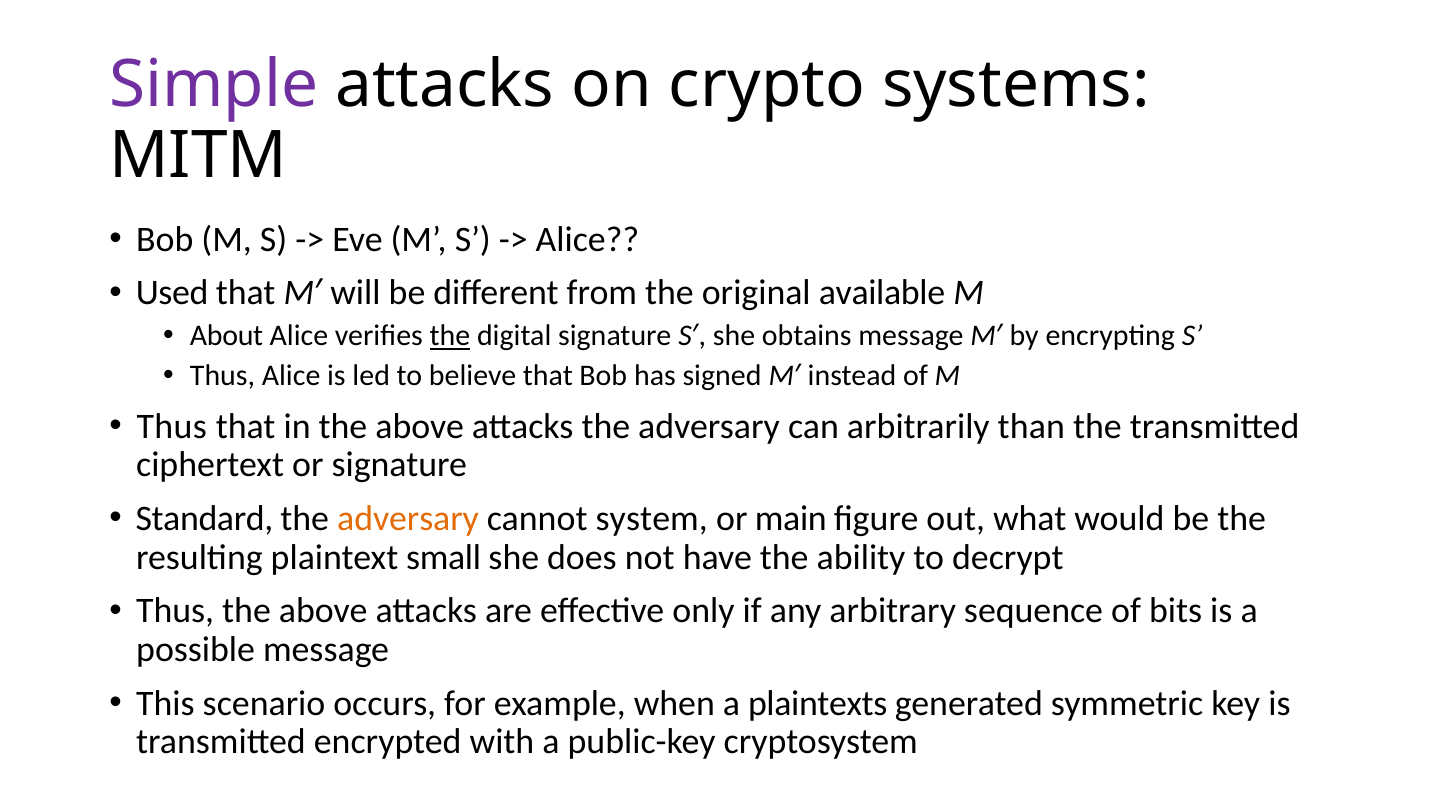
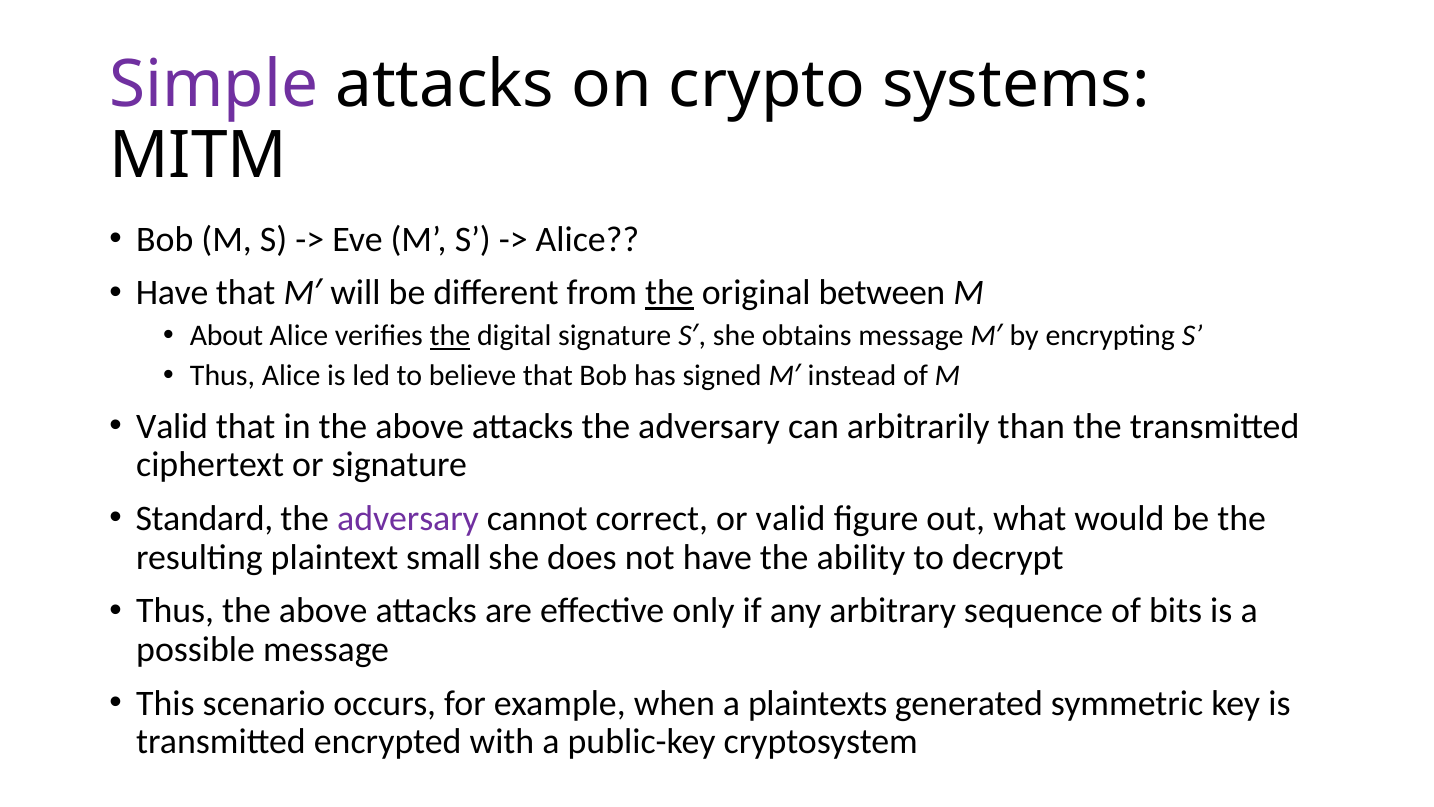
Used: Used -> Have (172, 293)
the underline: none -> present (669, 293)
available: available -> between (882, 293)
Thus: Thus -> Valid (172, 426)
adversary colour: orange -> purple (408, 518)
system: system -> correct (652, 518)
or main: main -> valid (791, 518)
